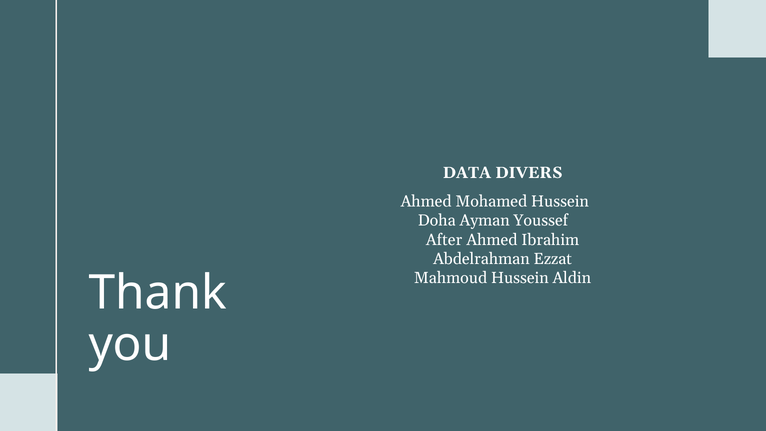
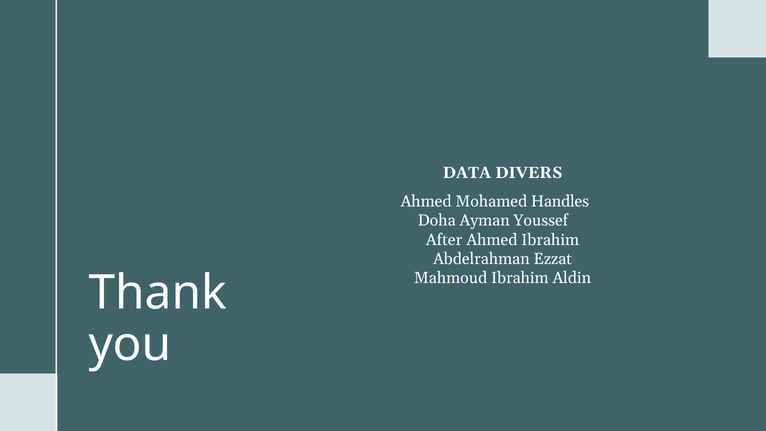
Mohamed Hussein: Hussein -> Handles (560, 201)
Mahmoud Hussein: Hussein -> Ibrahim (520, 278)
